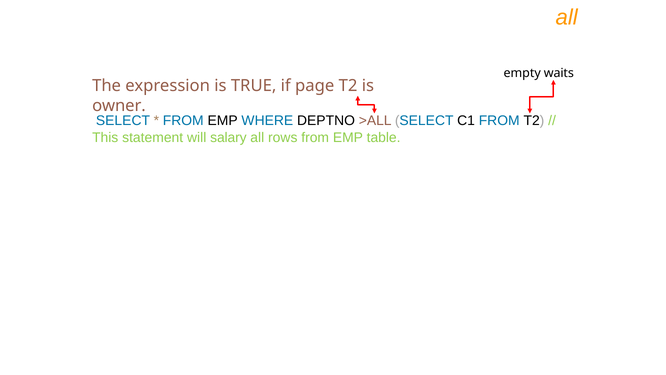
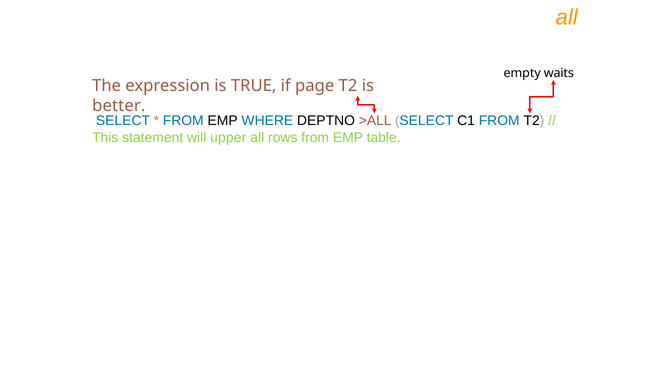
owner: owner -> better (119, 106)
salary: salary -> upper (228, 137)
